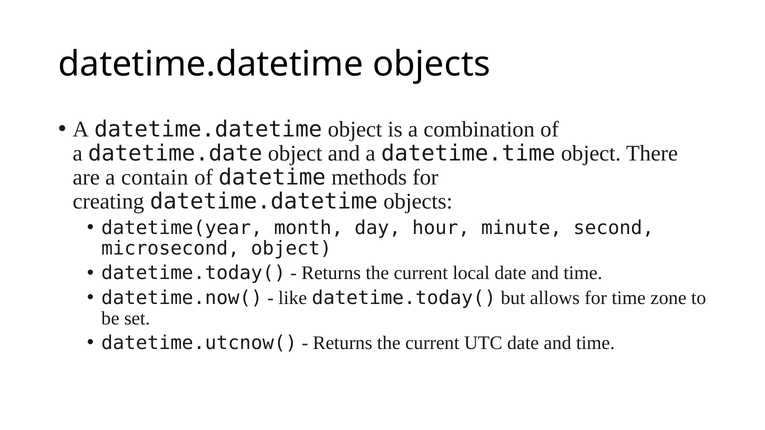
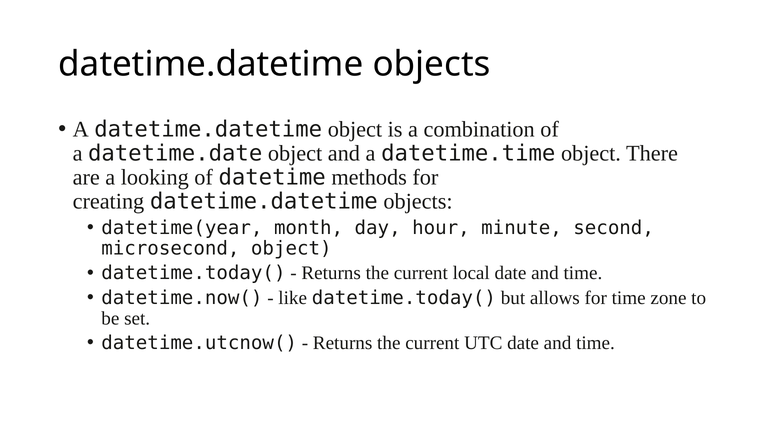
contain: contain -> looking (155, 178)
